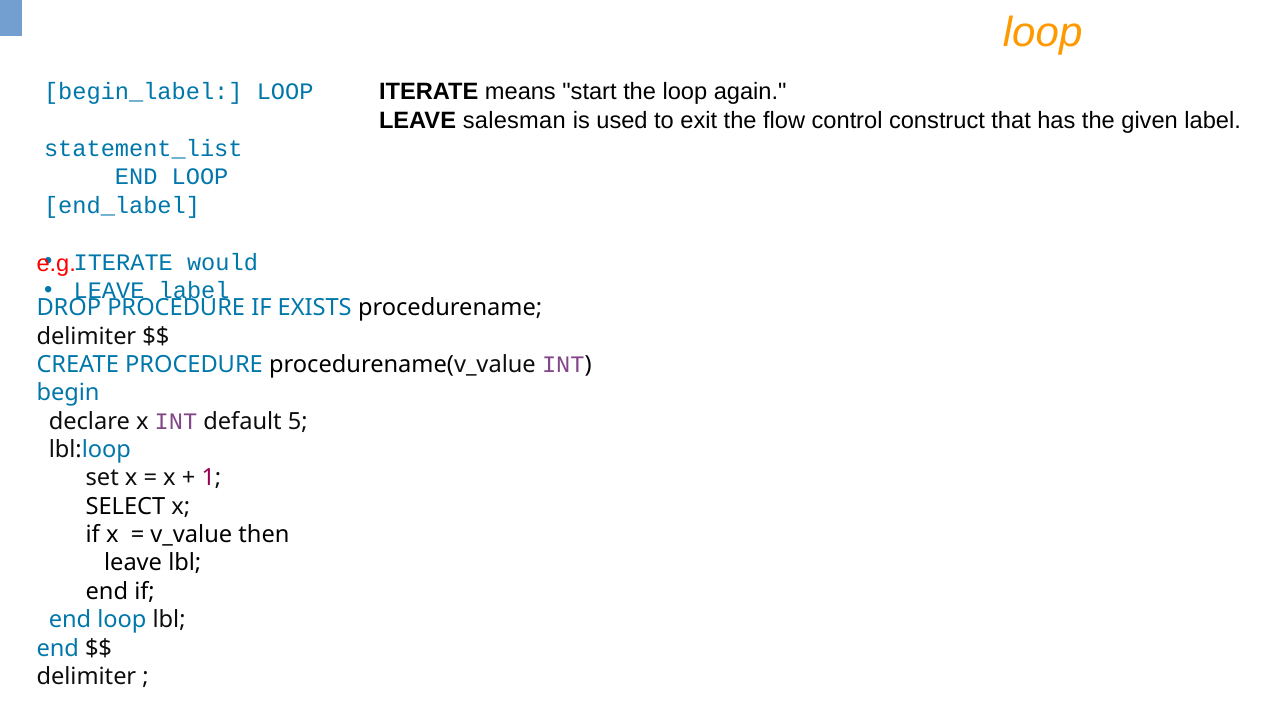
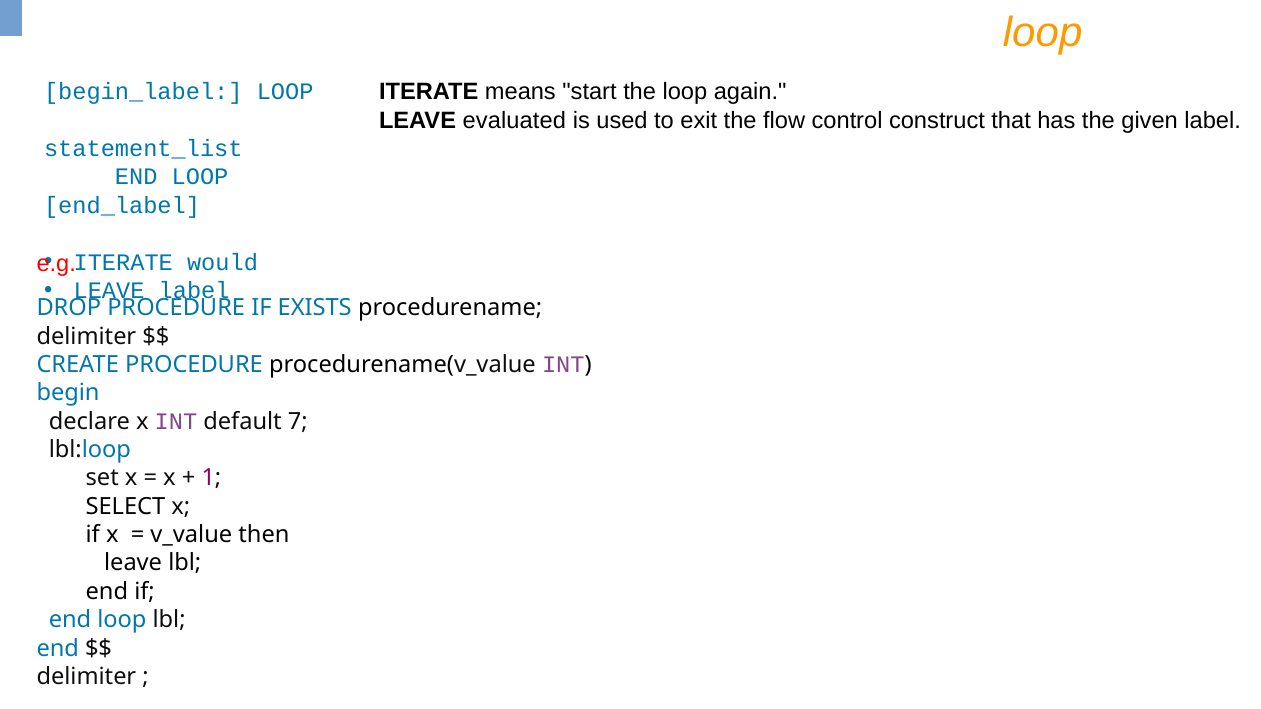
salesman: salesman -> evaluated (514, 120)
5: 5 -> 7 (298, 422)
